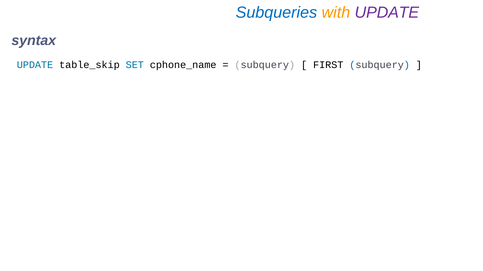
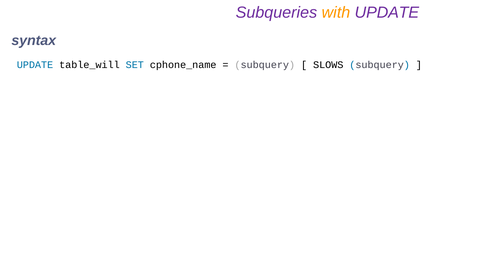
Subqueries colour: blue -> purple (276, 13)
table_skip: table_skip -> table_will (89, 65)
FIRST: FIRST -> SLOWS (328, 65)
